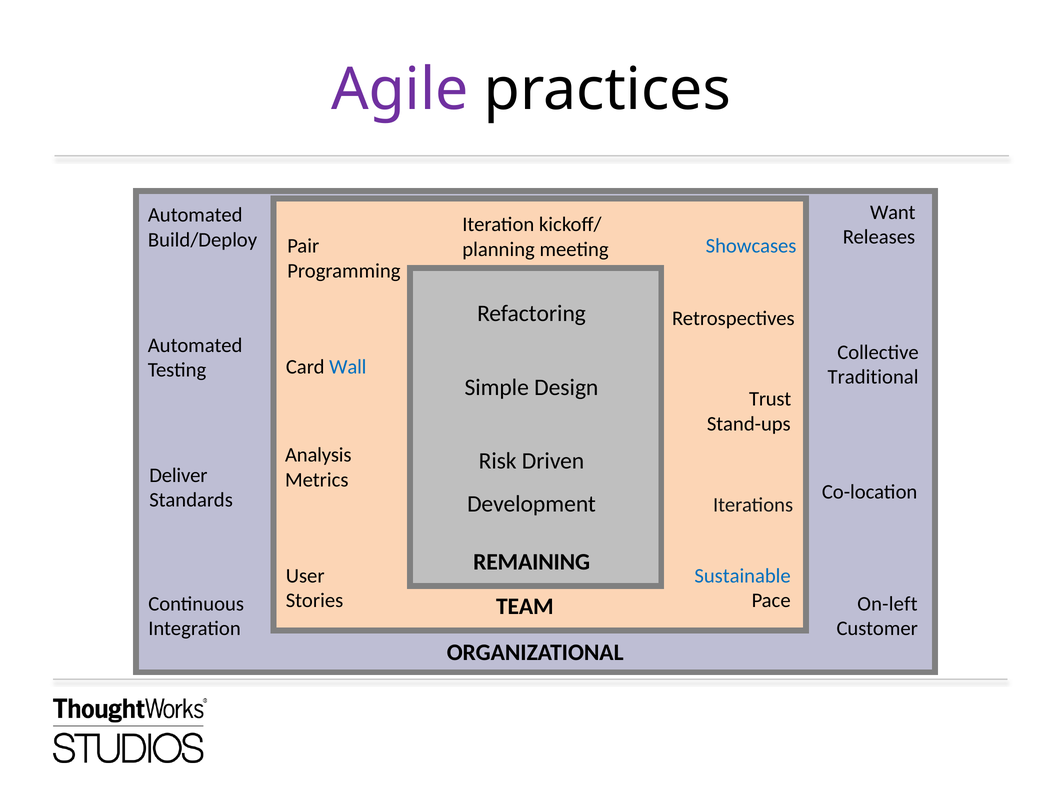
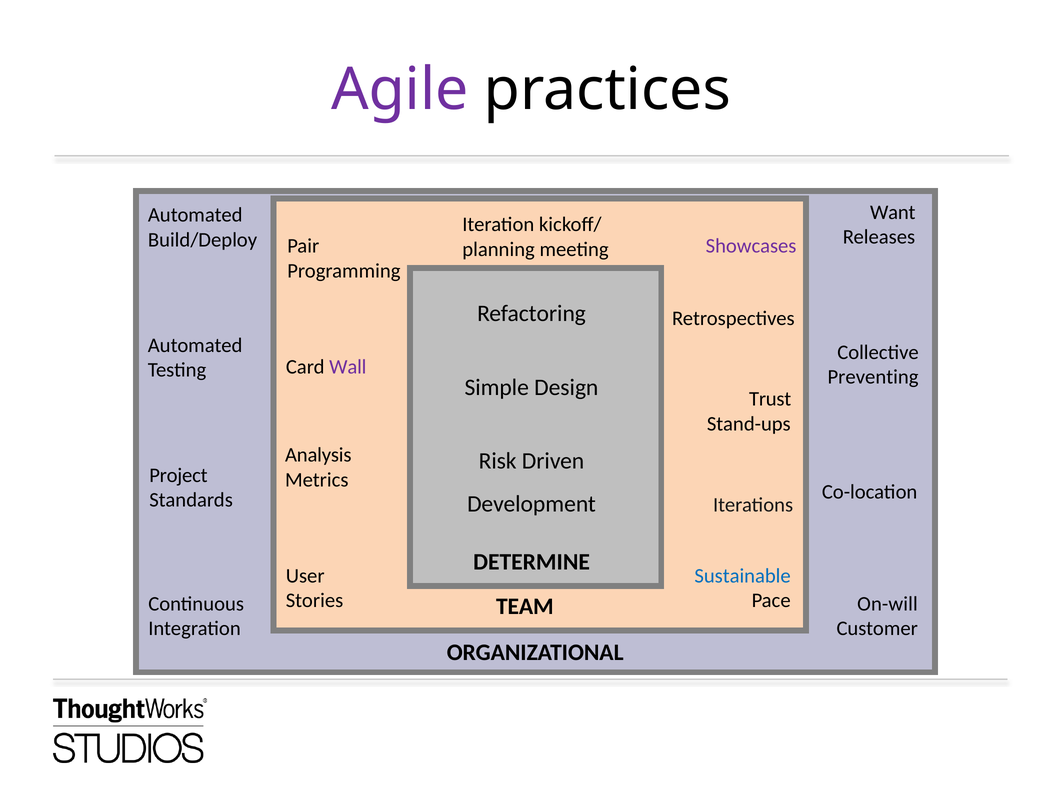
Showcases colour: blue -> purple (751, 246)
Wall colour: blue -> purple (348, 367)
Traditional: Traditional -> Preventing (873, 377)
Deliver: Deliver -> Project (178, 475)
REMAINING: REMAINING -> DETERMINE (532, 562)
On-left: On-left -> On-will (887, 603)
